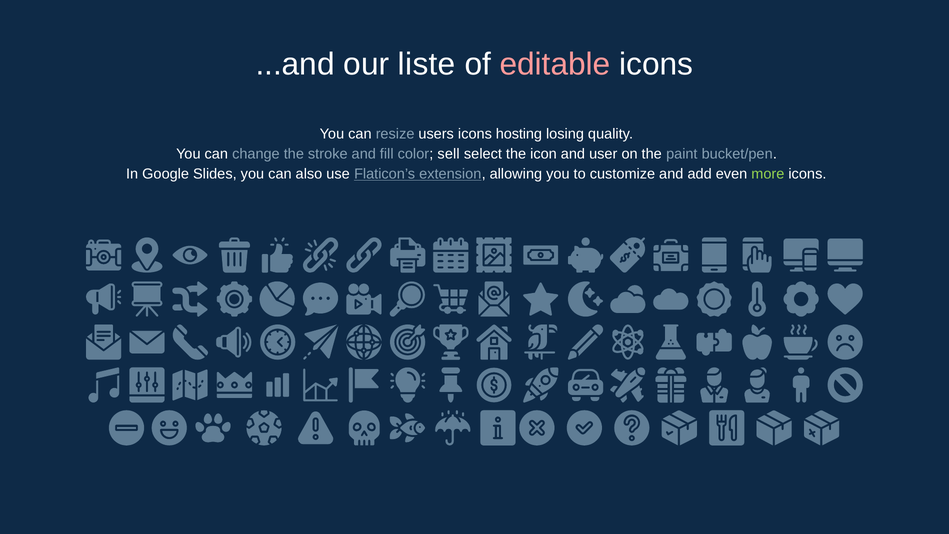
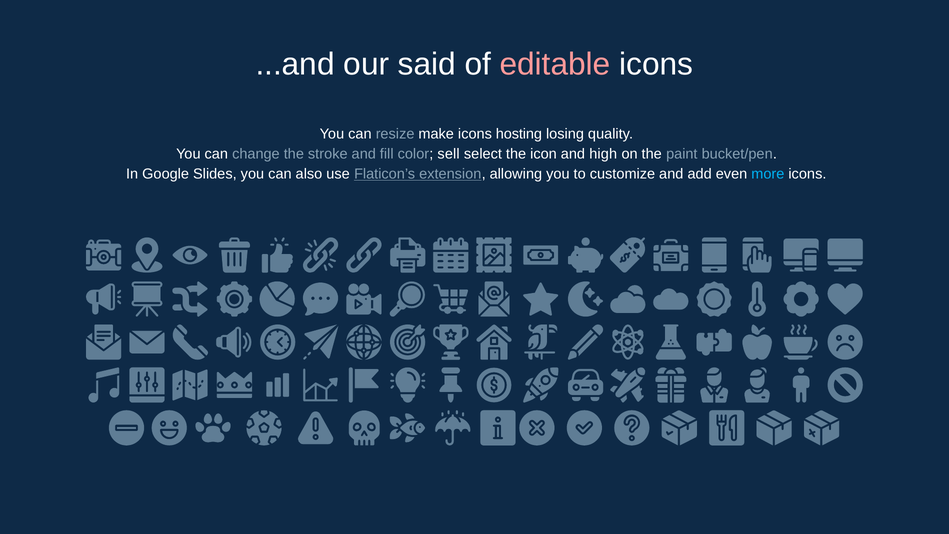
liste: liste -> said (427, 64)
users: users -> make (436, 134)
user: user -> high (603, 154)
more colour: light green -> light blue (768, 174)
